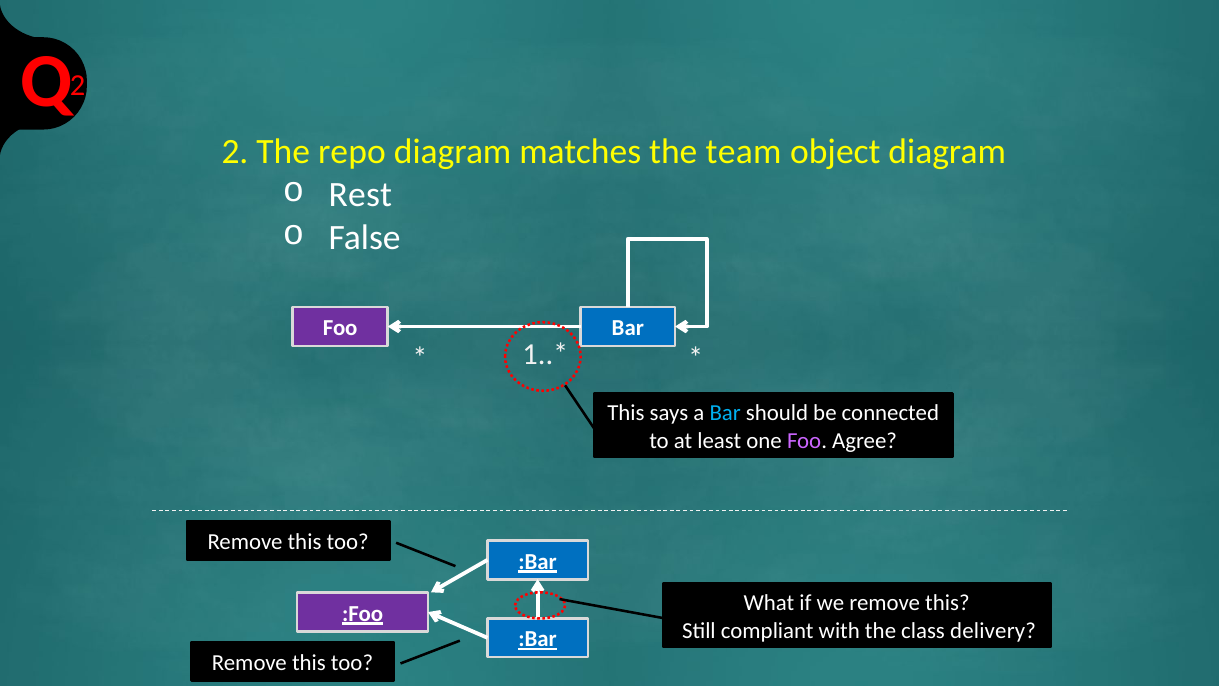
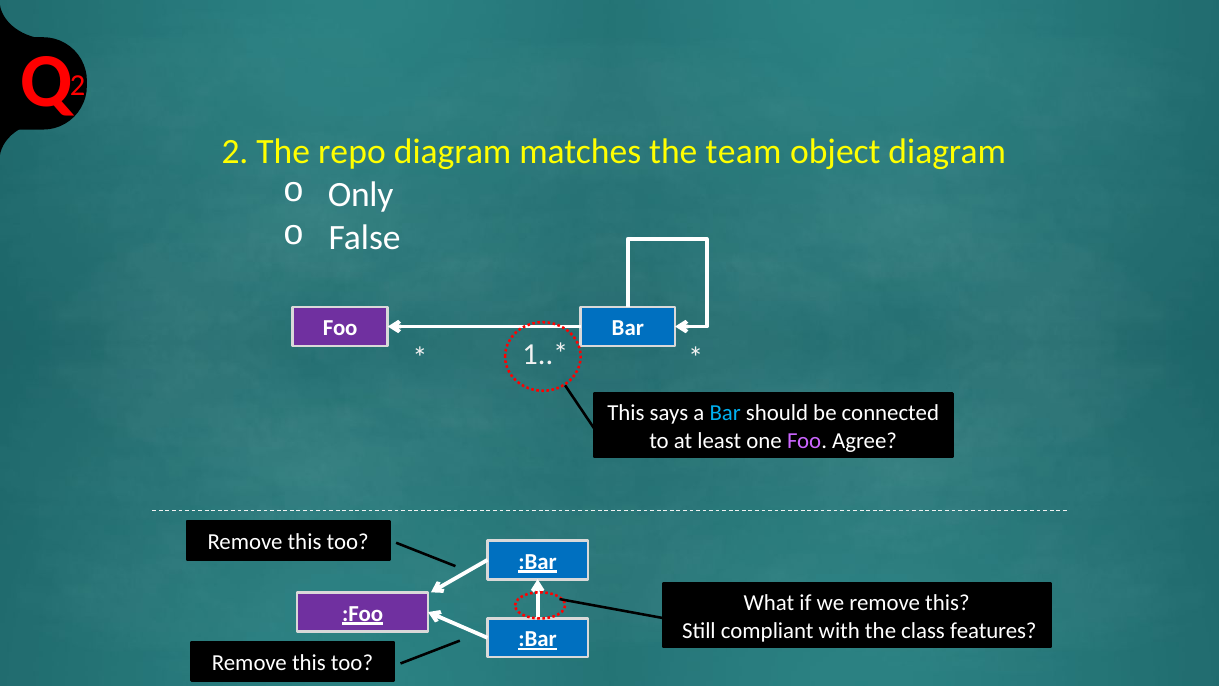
Rest: Rest -> Only (361, 195)
delivery: delivery -> features (993, 630)
